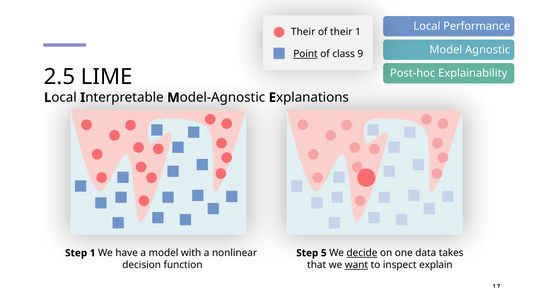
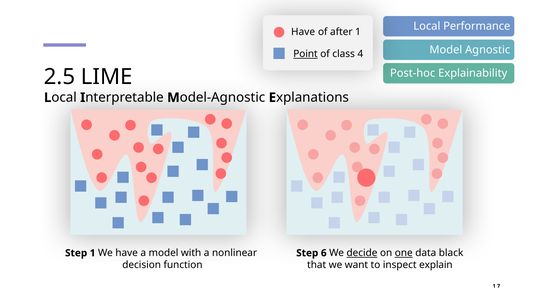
Their: Their -> Have (303, 32)
of their: their -> after (341, 32)
9: 9 -> 4 (360, 54)
5: 5 -> 6 (324, 253)
one underline: none -> present (404, 253)
takes: takes -> black (451, 253)
want underline: present -> none (356, 265)
